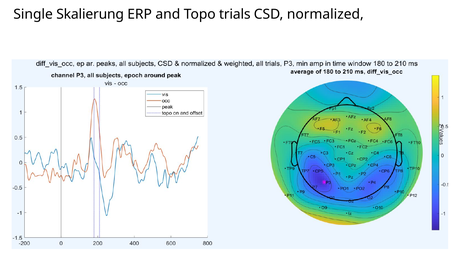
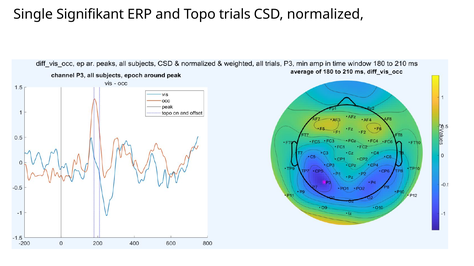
Skalierung: Skalierung -> Signifikant (90, 14)
